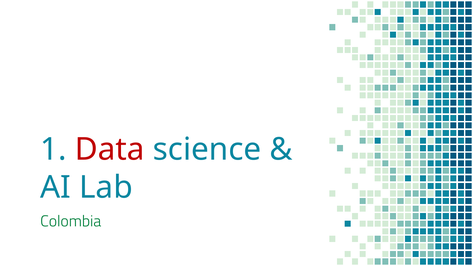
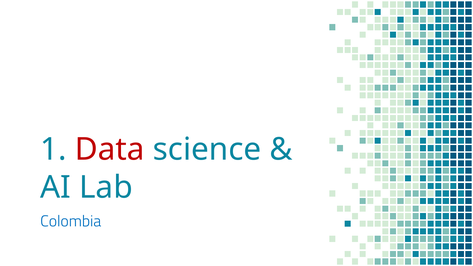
Colombia colour: green -> blue (71, 221)
